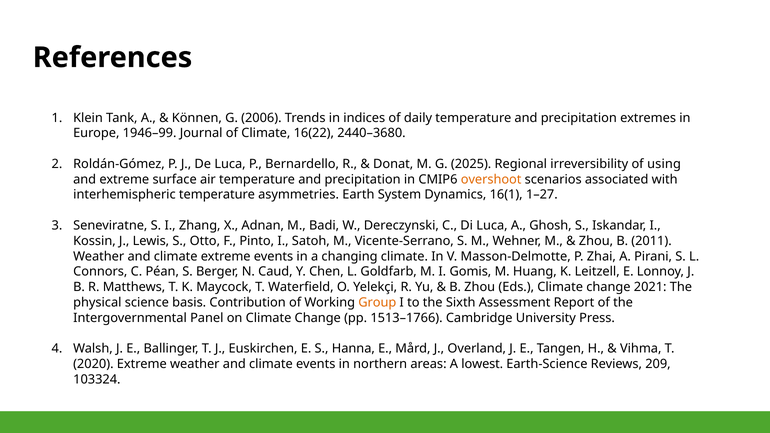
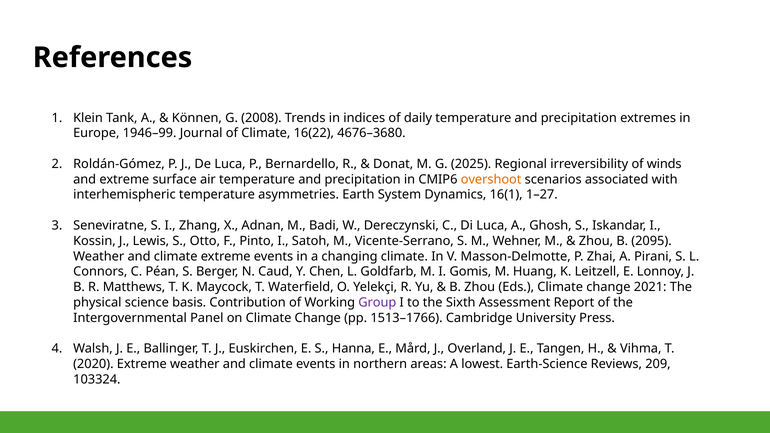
2006: 2006 -> 2008 (261, 118)
2440–3680: 2440–3680 -> 4676–3680 (371, 133)
using: using -> winds (664, 164)
2011: 2011 -> 2095 (652, 241)
Group colour: orange -> purple (377, 303)
